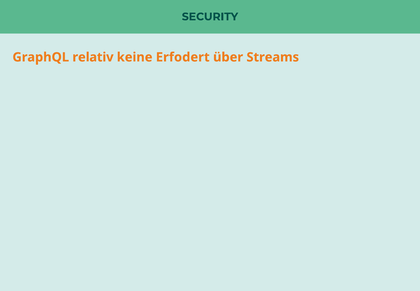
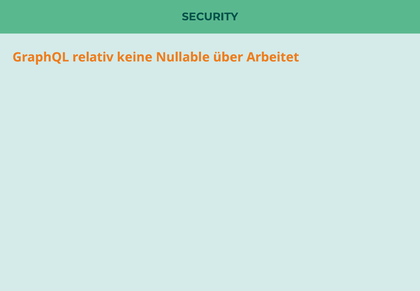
Erfodert: Erfodert -> Nullable (183, 57)
Streams: Streams -> Arbeitet (273, 57)
